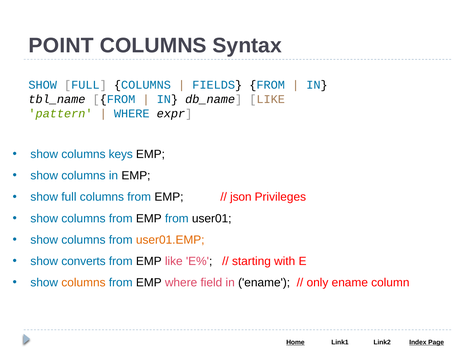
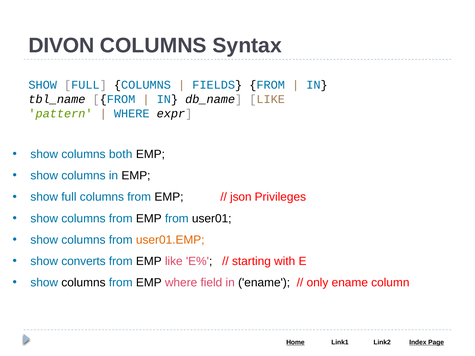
POINT: POINT -> DIVON (61, 46)
keys: keys -> both (121, 154)
columns colour: orange -> black (83, 283)
